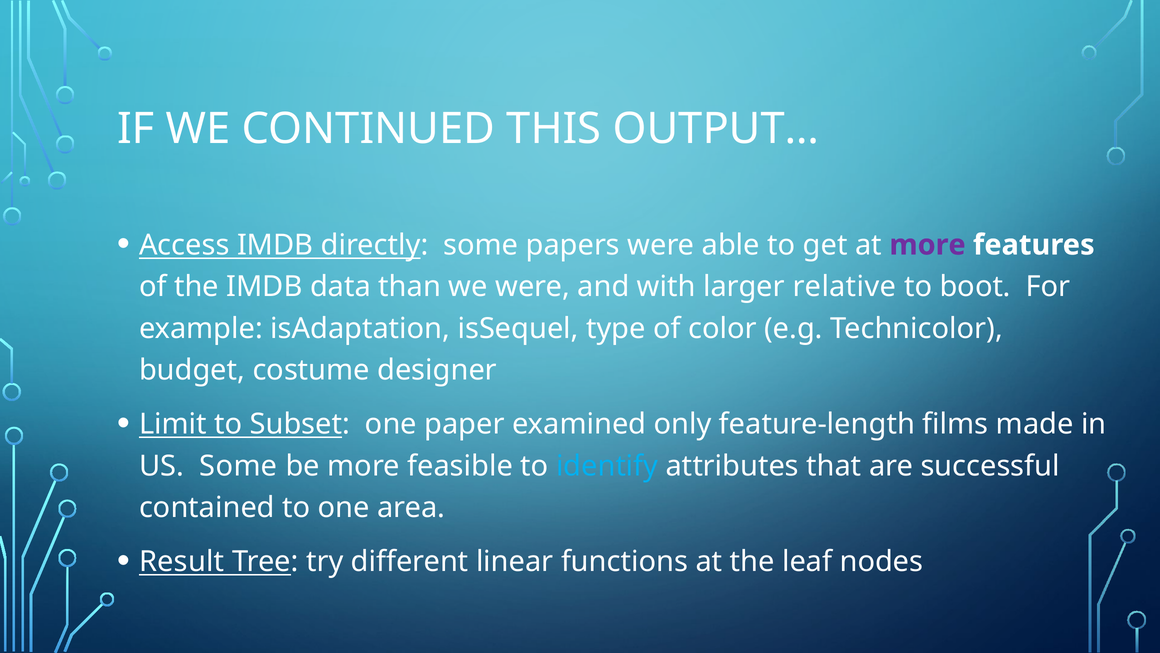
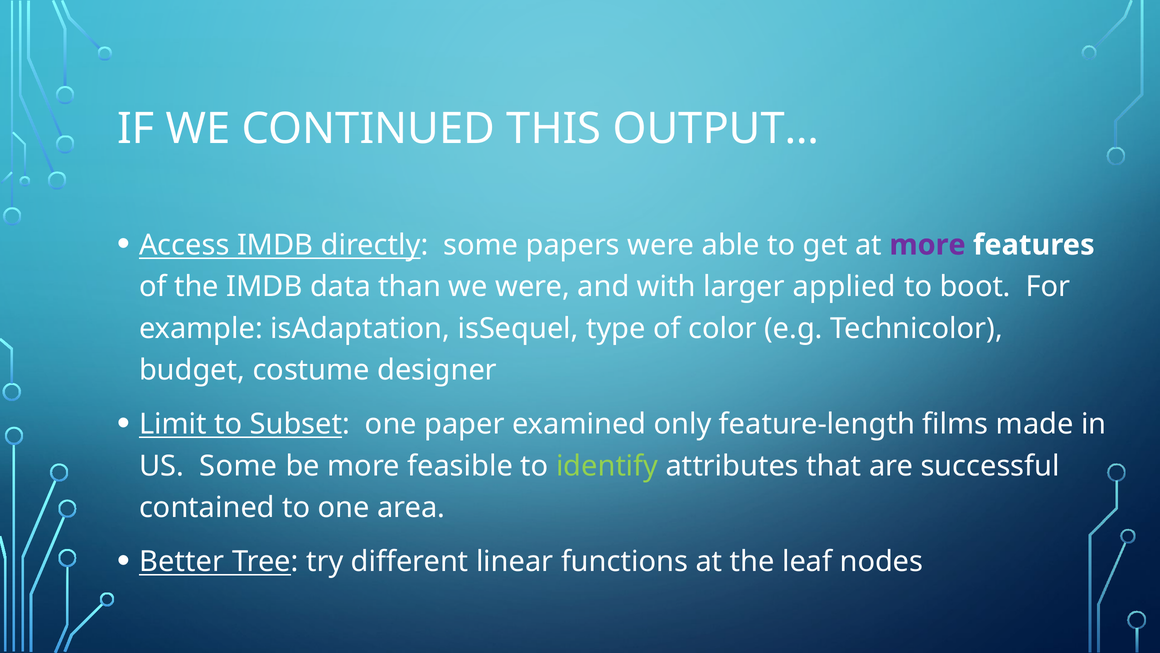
relative: relative -> applied (844, 287)
identify colour: light blue -> light green (607, 466)
Result: Result -> Better (182, 561)
